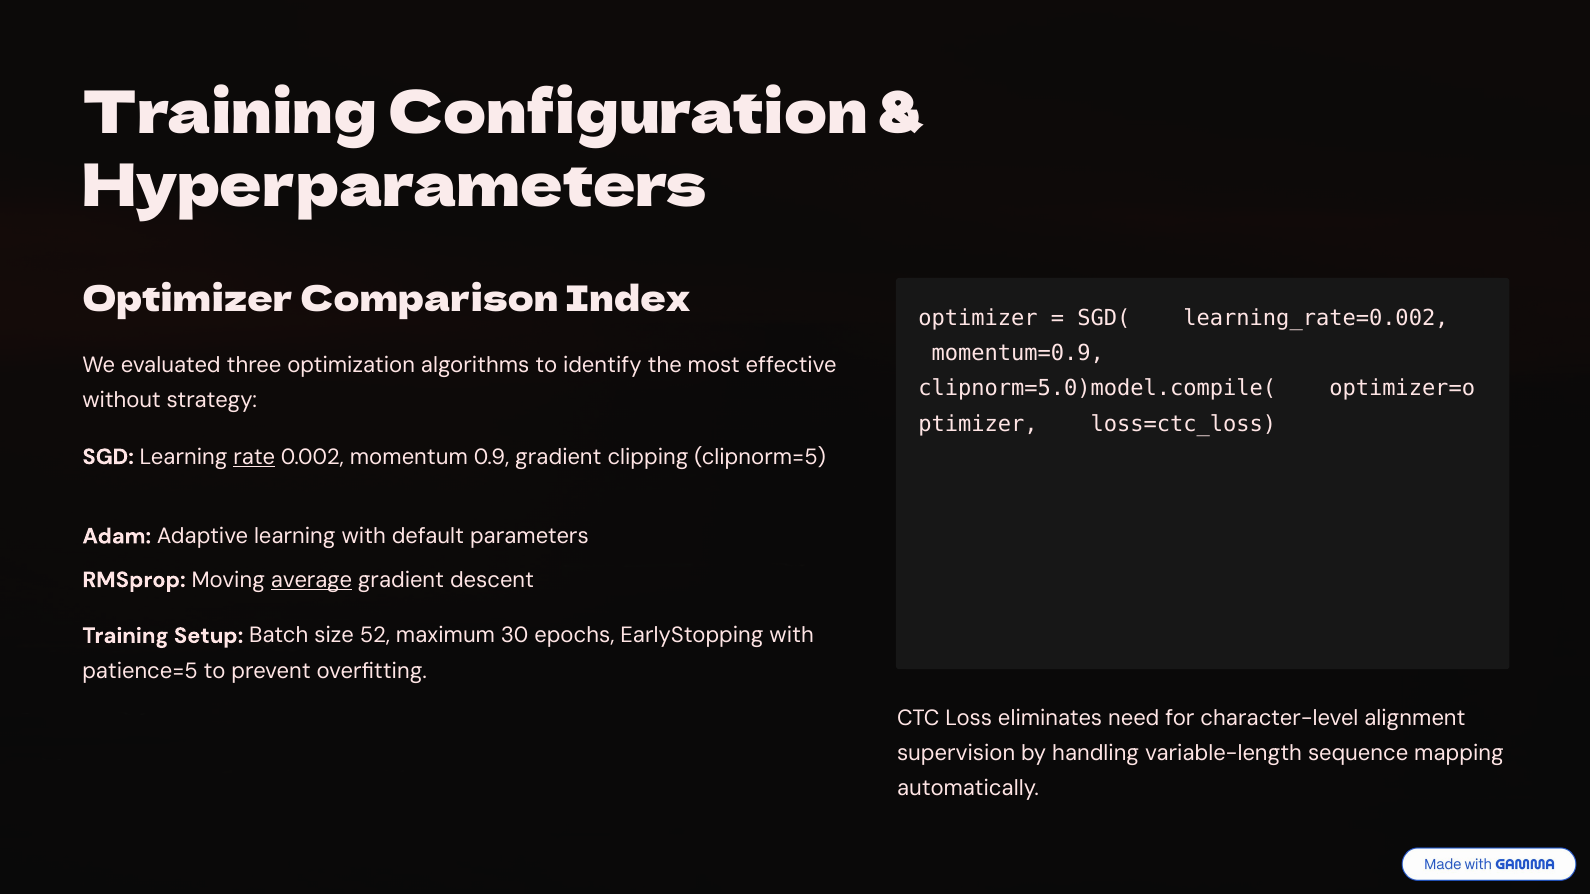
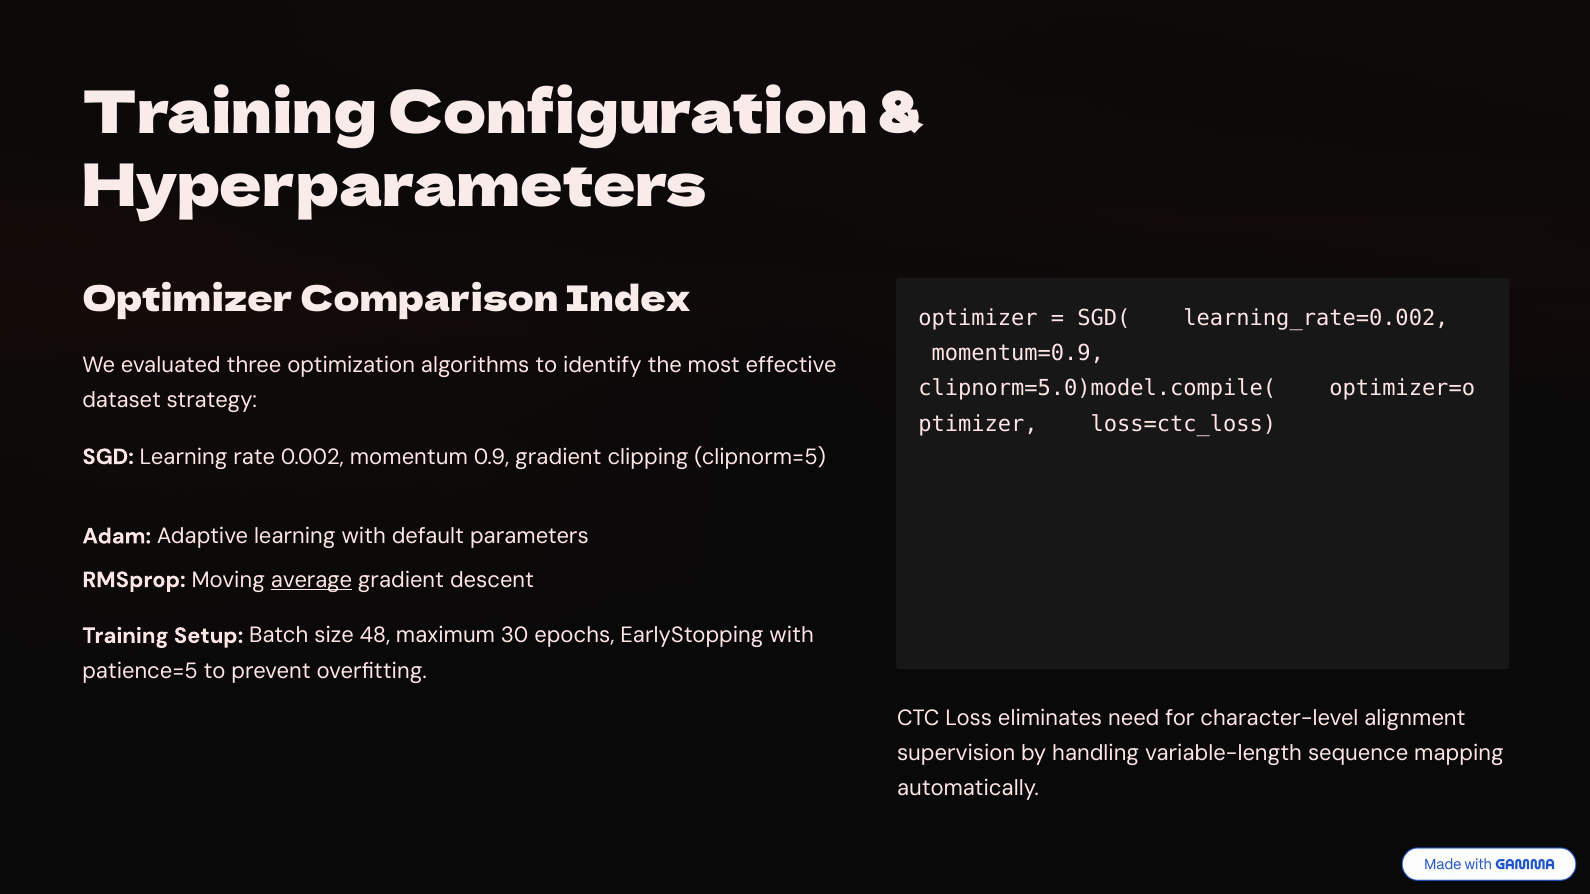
without: without -> dataset (122, 400)
rate underline: present -> none (254, 457)
52: 52 -> 48 (375, 636)
